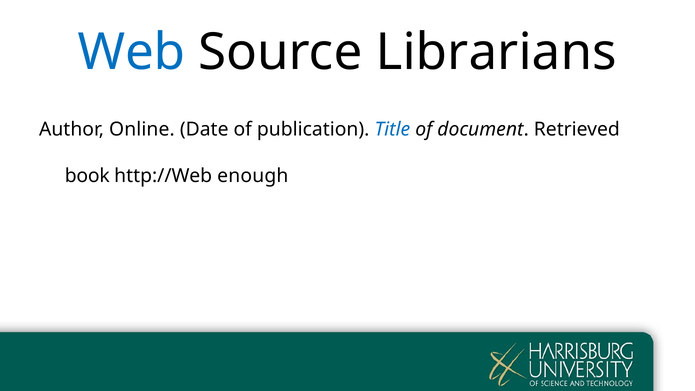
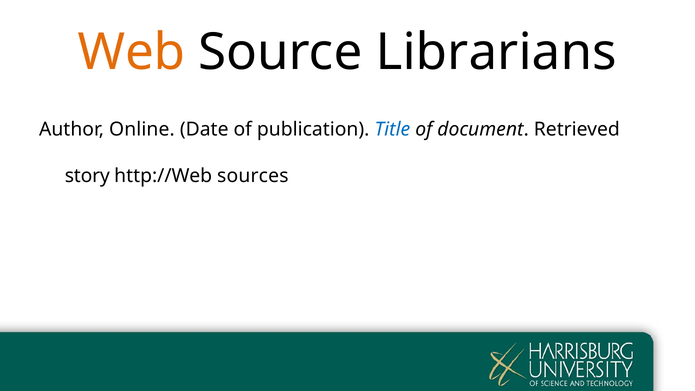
Web colour: blue -> orange (132, 52)
book: book -> story (87, 176)
enough: enough -> sources (253, 176)
